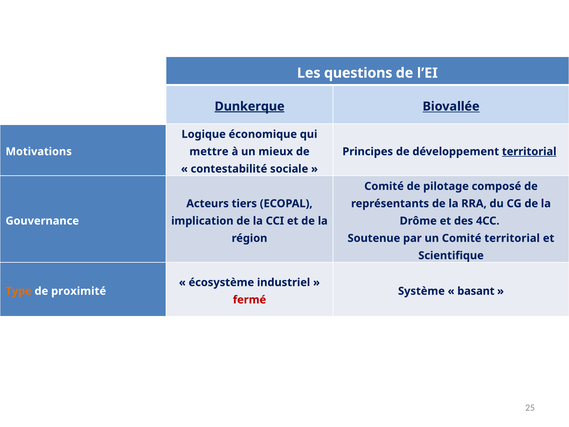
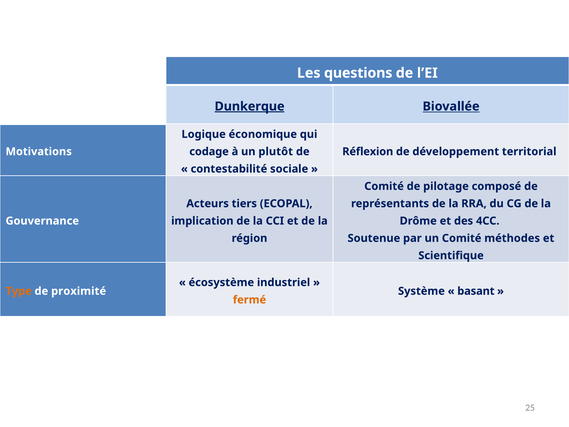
mettre: mettre -> codage (209, 151)
mieux: mieux -> plutôt (276, 151)
Principes: Principes -> Réflexion (368, 151)
territorial underline: present -> none (529, 151)
Comité territorial: territorial -> méthodes (512, 238)
fermé colour: red -> orange (249, 300)
